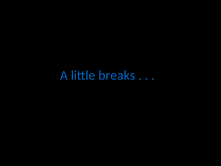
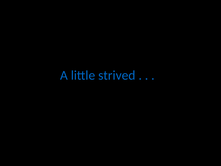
breaks: breaks -> strived (117, 75)
